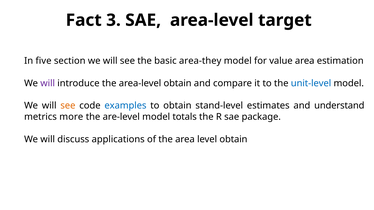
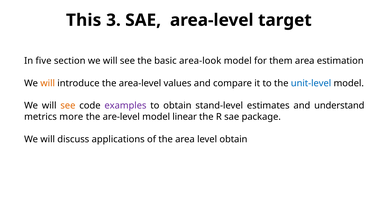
Fact: Fact -> This (84, 20)
area-they: area-they -> area-look (200, 61)
value: value -> them (281, 61)
will colour: purple -> orange (48, 83)
area-level obtain: obtain -> values (178, 83)
examples colour: blue -> purple (125, 106)
totals: totals -> linear (185, 117)
